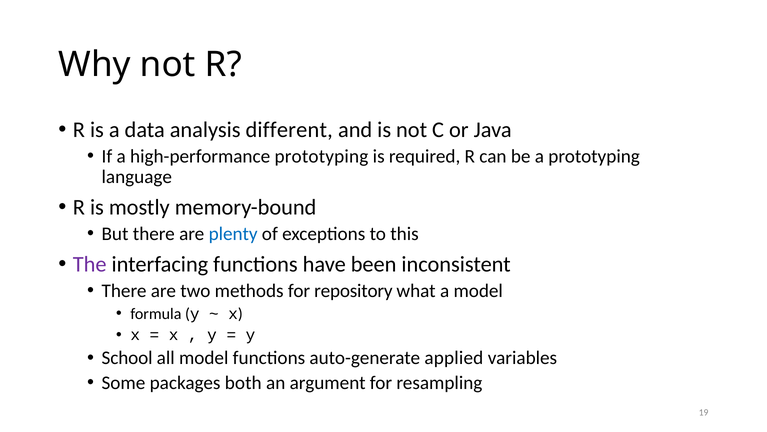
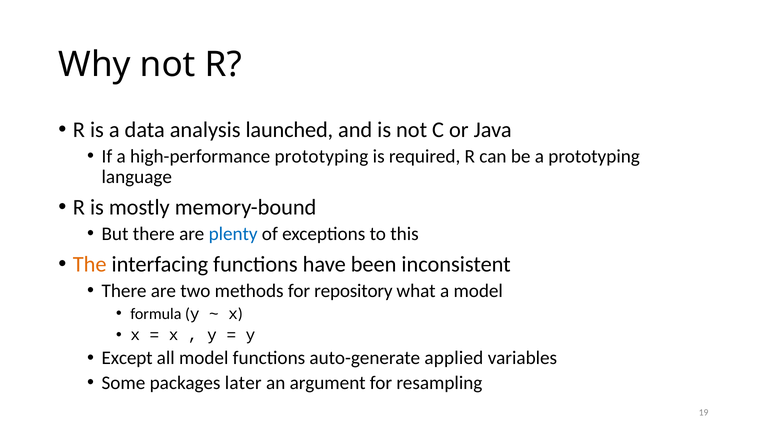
different: different -> launched (289, 130)
The colour: purple -> orange (90, 264)
School: School -> Except (127, 358)
both: both -> later (243, 382)
